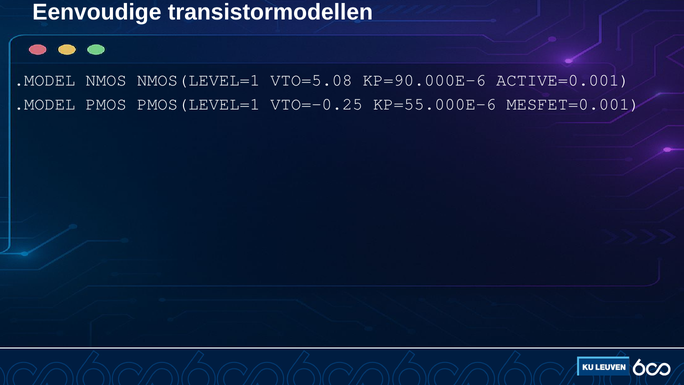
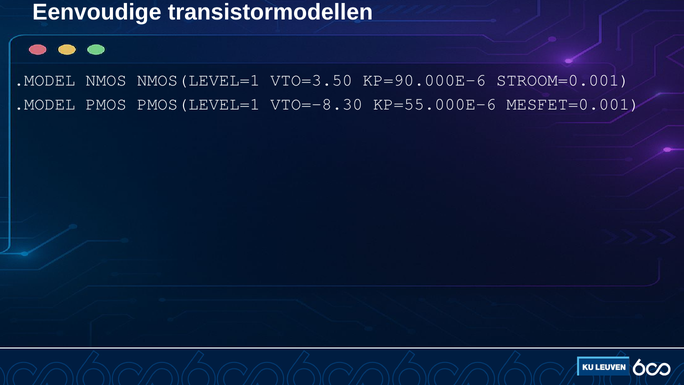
VTO=5.08: VTO=5.08 -> VTO=3.50 (311, 80)
ACTIVE=0.001: ACTIVE=0.001 -> STROOM=0.001 (563, 80)
VTO=-0.25: VTO=-0.25 -> VTO=-8.30 (317, 104)
